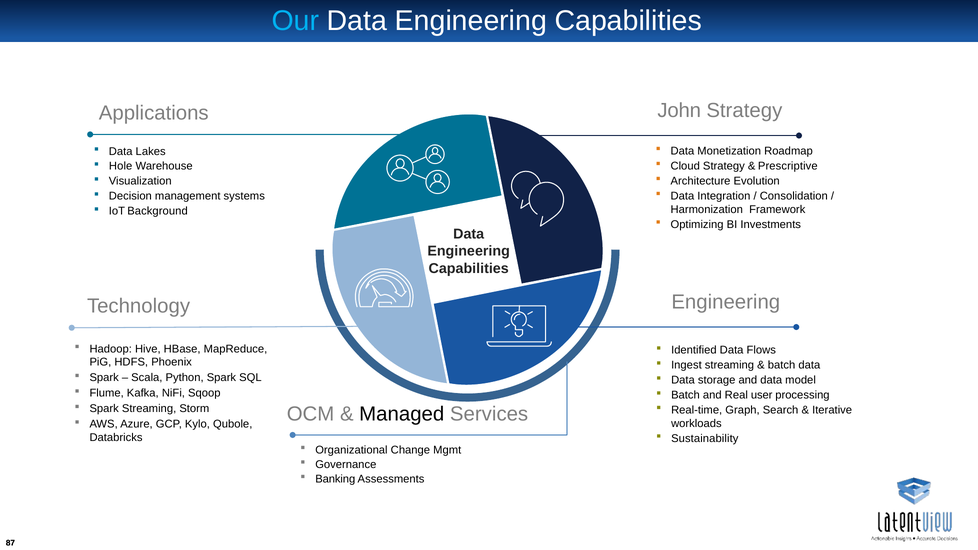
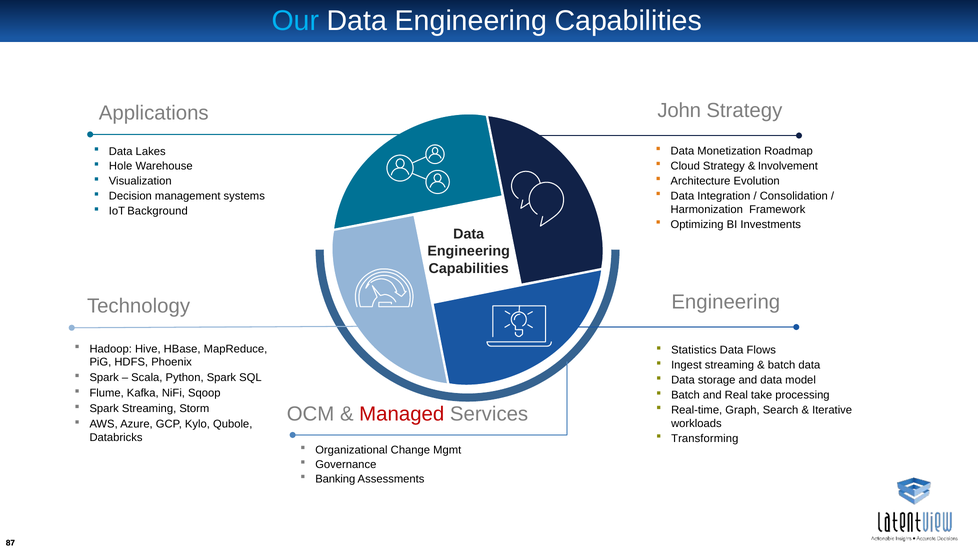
Prescriptive: Prescriptive -> Involvement (788, 166)
Identified: Identified -> Statistics (694, 350)
user: user -> take (762, 395)
Managed colour: black -> red (402, 414)
Sustainability: Sustainability -> Transforming (705, 439)
